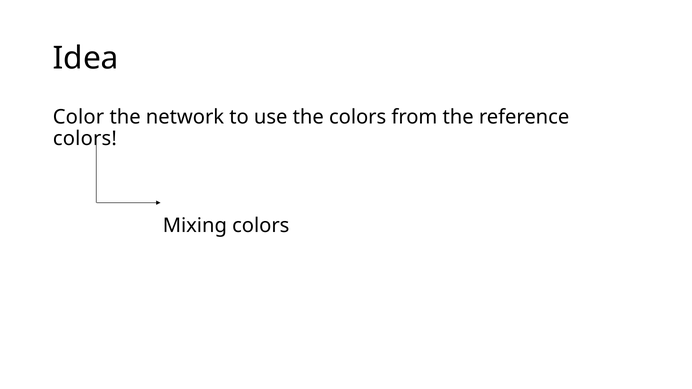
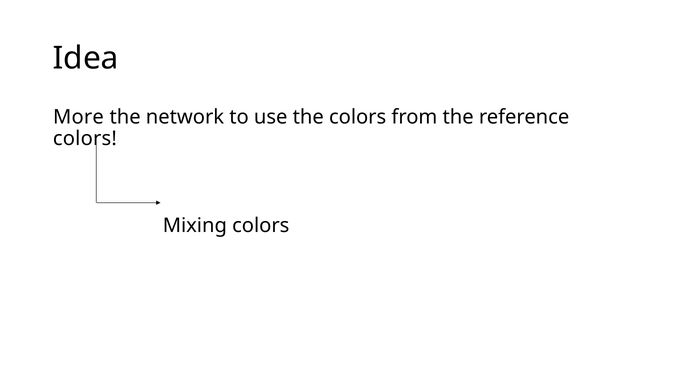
Color: Color -> More (78, 117)
